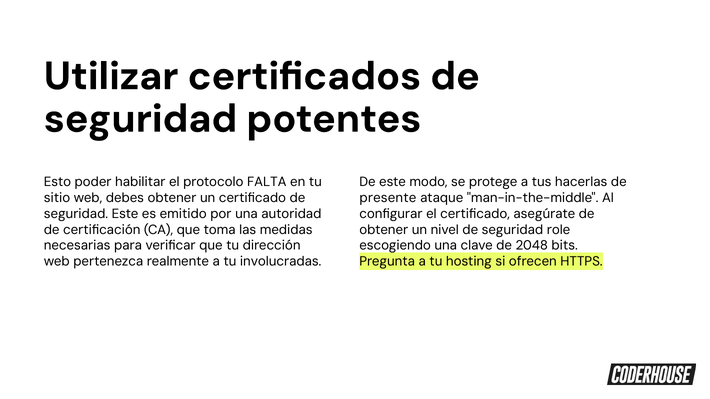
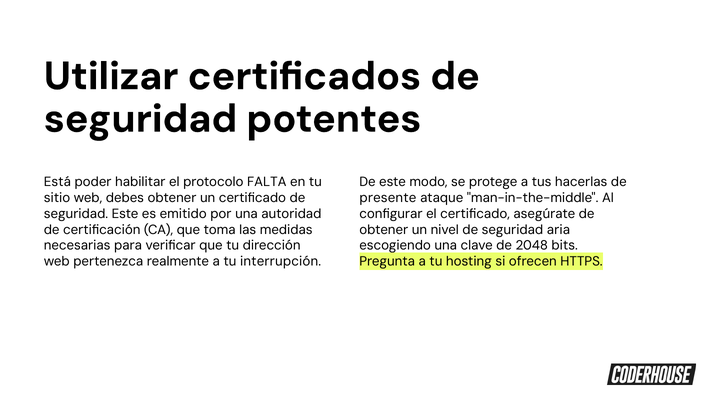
Esto: Esto -> Está (57, 182)
role: role -> aria (558, 230)
involucradas: involucradas -> interrupción (281, 262)
